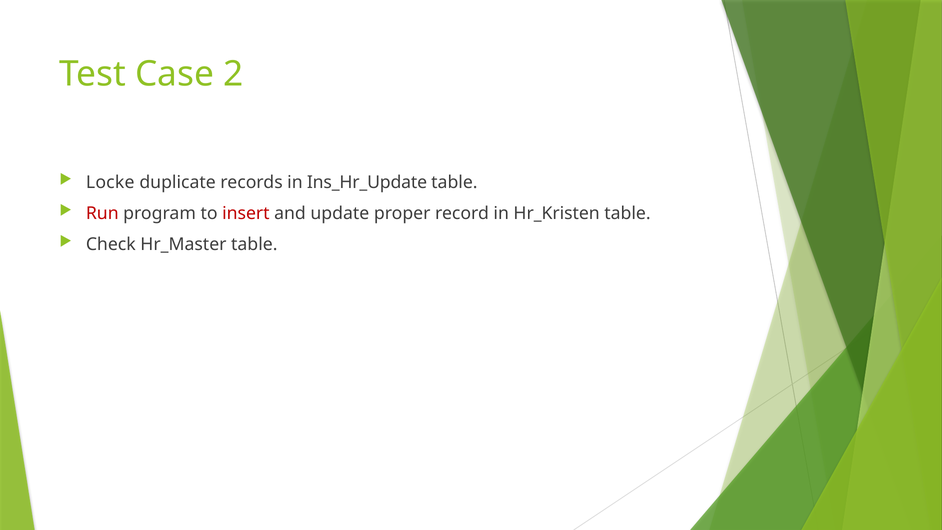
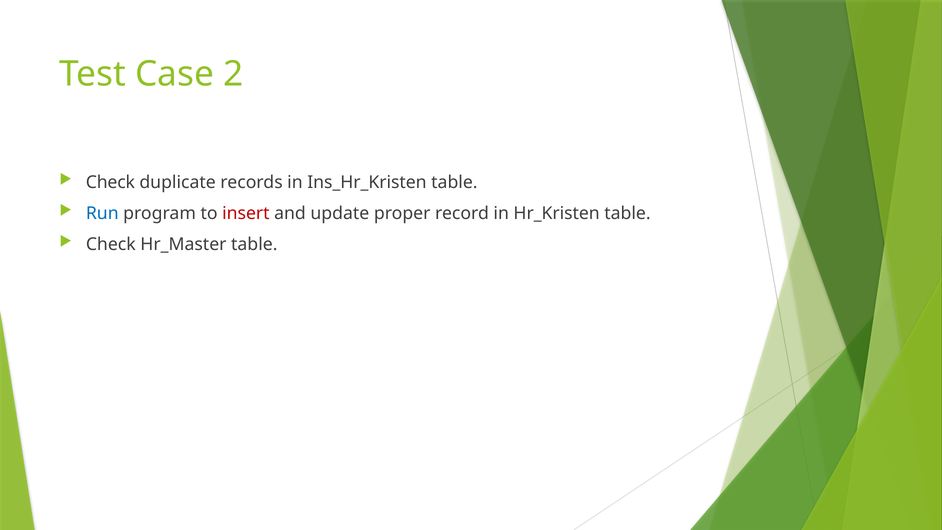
Locke: Locke -> Check (110, 182)
Ins_Hr_Update: Ins_Hr_Update -> Ins_Hr_Kristen (367, 182)
Run colour: red -> blue (102, 213)
